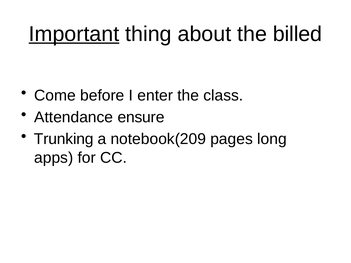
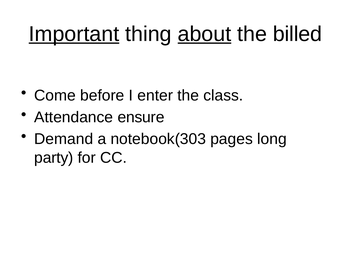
about underline: none -> present (204, 34)
Trunking: Trunking -> Demand (64, 139)
notebook(209: notebook(209 -> notebook(303 (158, 139)
apps: apps -> party (54, 158)
